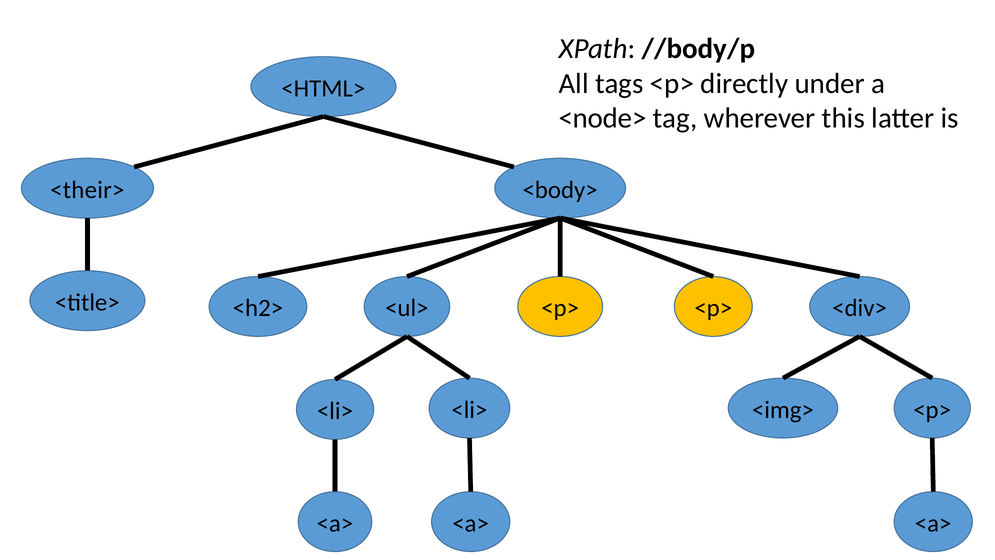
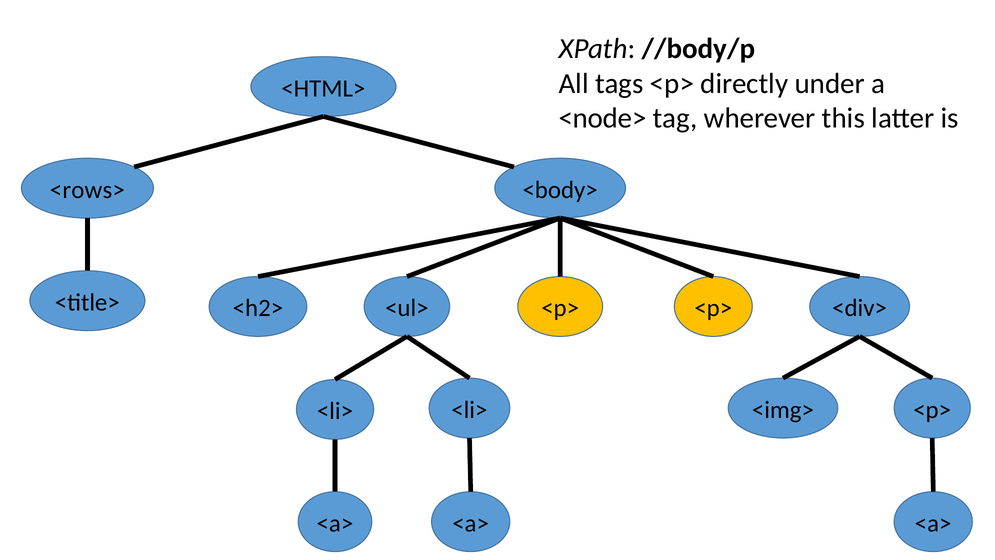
<their>: <their> -> <rows> (87, 190)
